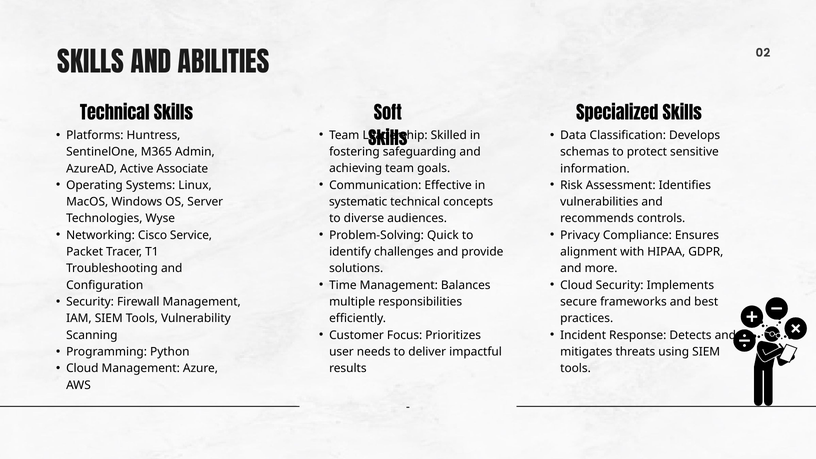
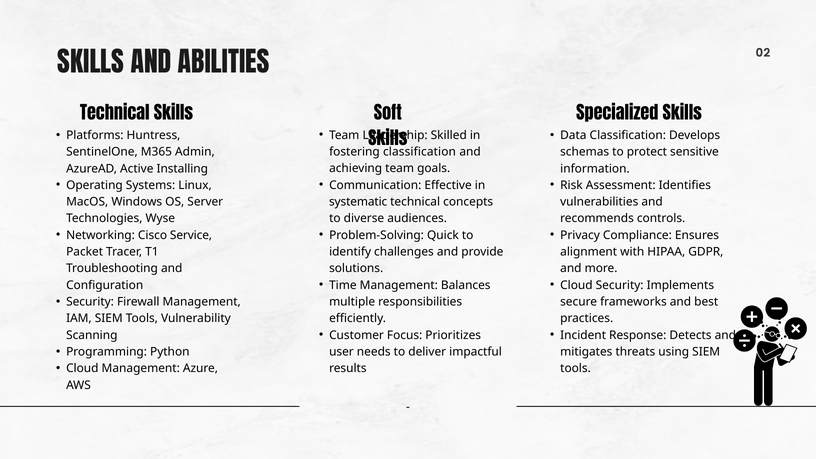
fostering safeguarding: safeguarding -> classification (419, 152)
Associate: Associate -> Installing (182, 169)
